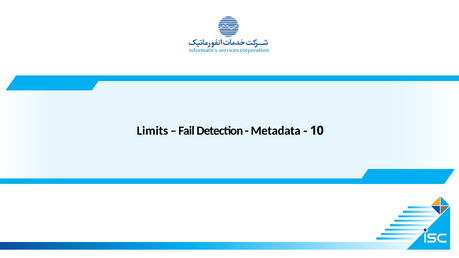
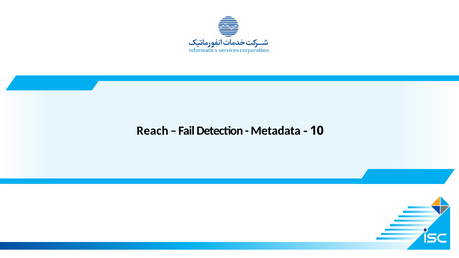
Limits: Limits -> Reach (152, 131)
